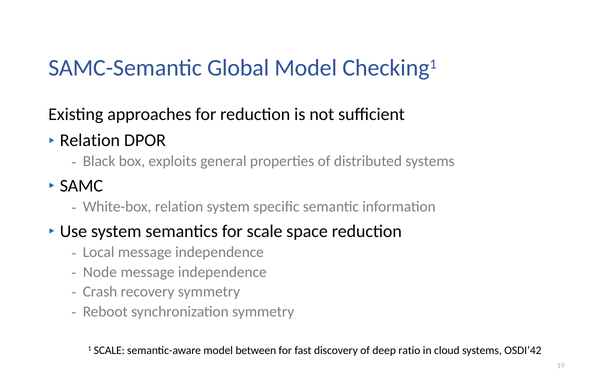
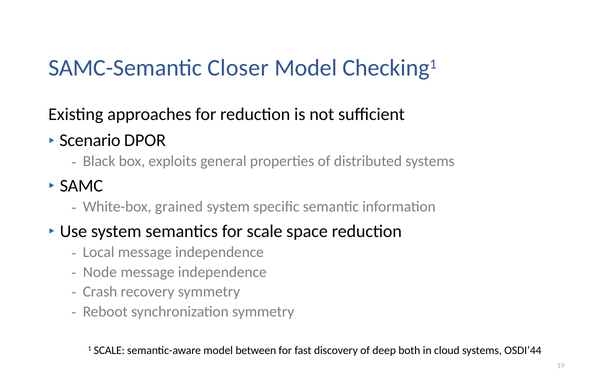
Global: Global -> Closer (238, 68)
Relation: Relation -> Scenario (90, 140)
White-box relation: relation -> grained (179, 207)
ratio: ratio -> both (409, 351)
OSDI’42: OSDI’42 -> OSDI’44 (523, 351)
